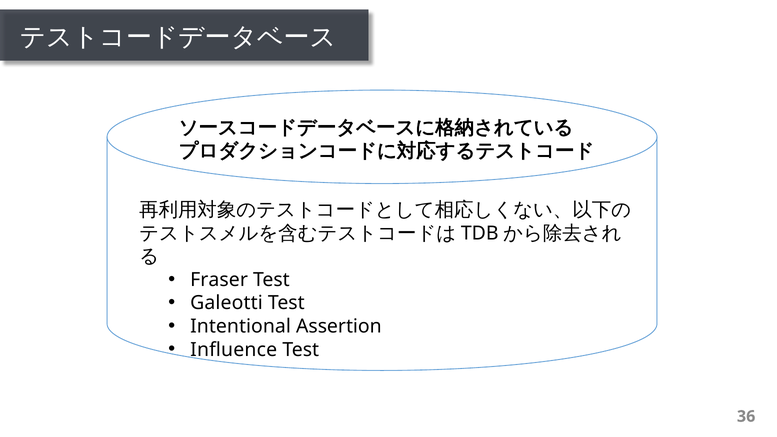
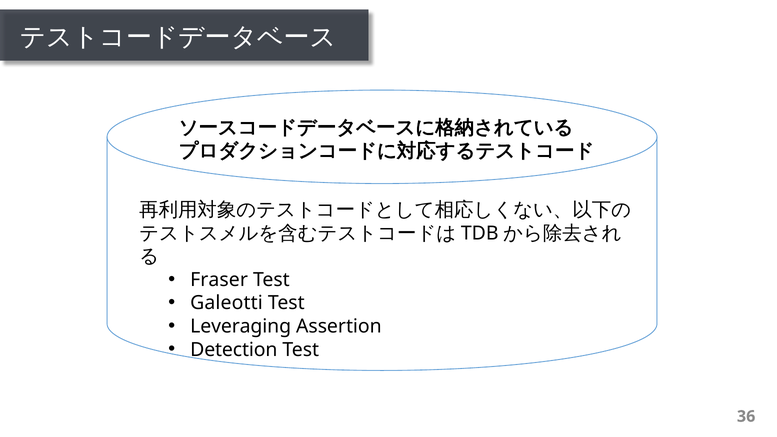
Intentional: Intentional -> Leveraging (241, 326)
Inﬂuence: Inﬂuence -> Detection (234, 350)
